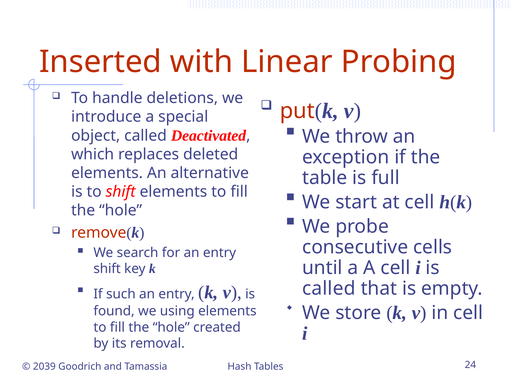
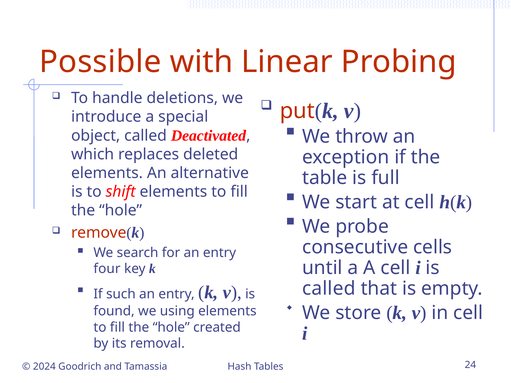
Inserted: Inserted -> Possible (100, 62)
shift: shift -> four (107, 269)
2039: 2039 -> 2024 (44, 367)
